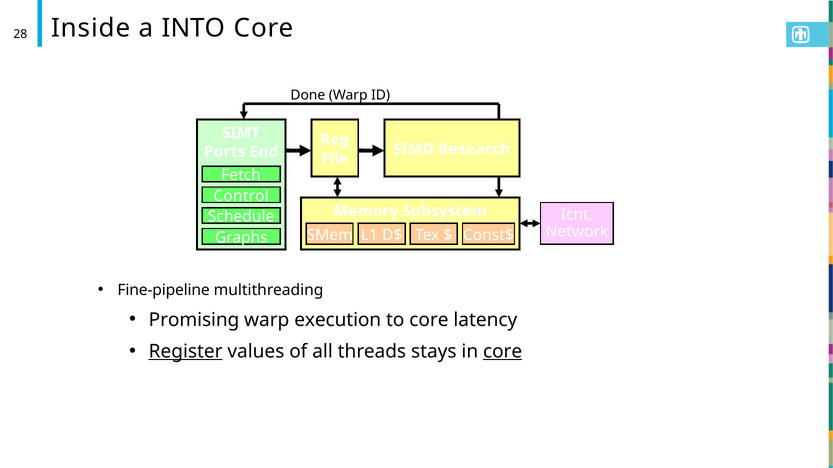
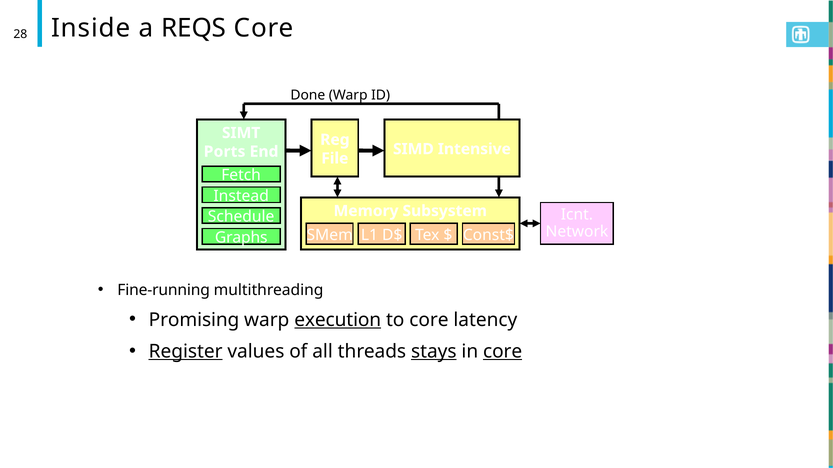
INTO: INTO -> REQS (194, 28)
Research: Research -> Intensive (474, 149)
Control: Control -> Instead (241, 196)
Fine-pipeline: Fine-pipeline -> Fine-running (164, 290)
execution underline: none -> present (338, 320)
stays underline: none -> present (434, 352)
